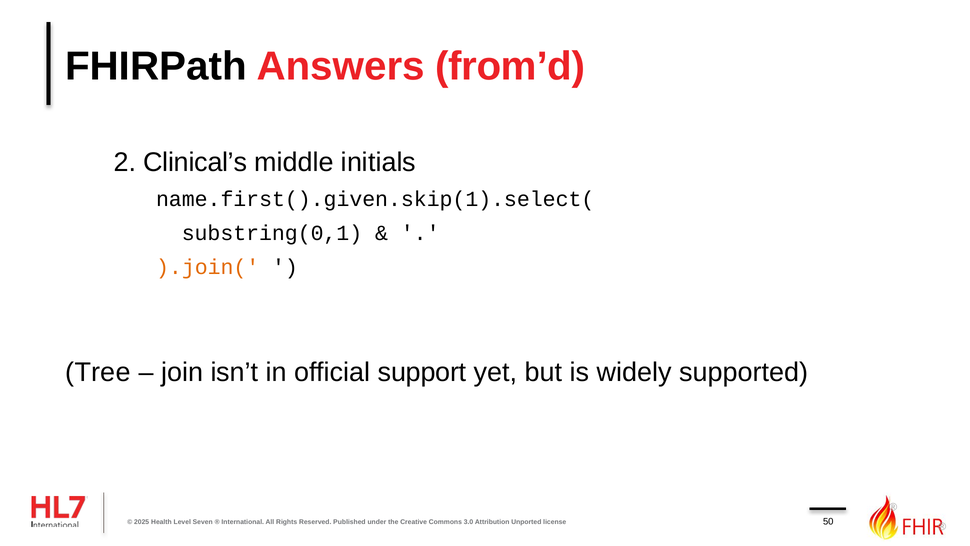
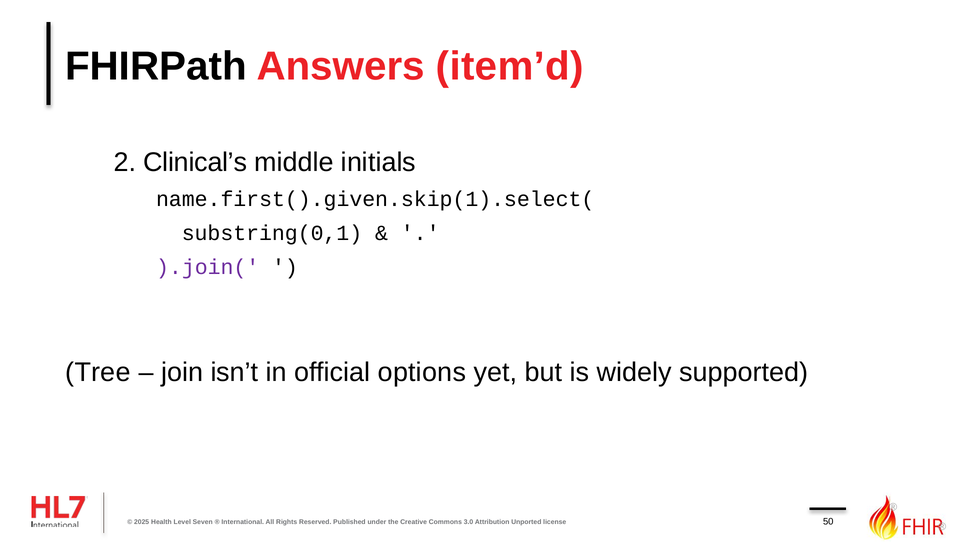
from’d: from’d -> item’d (510, 66)
).join( colour: orange -> purple (208, 267)
support: support -> options (422, 372)
